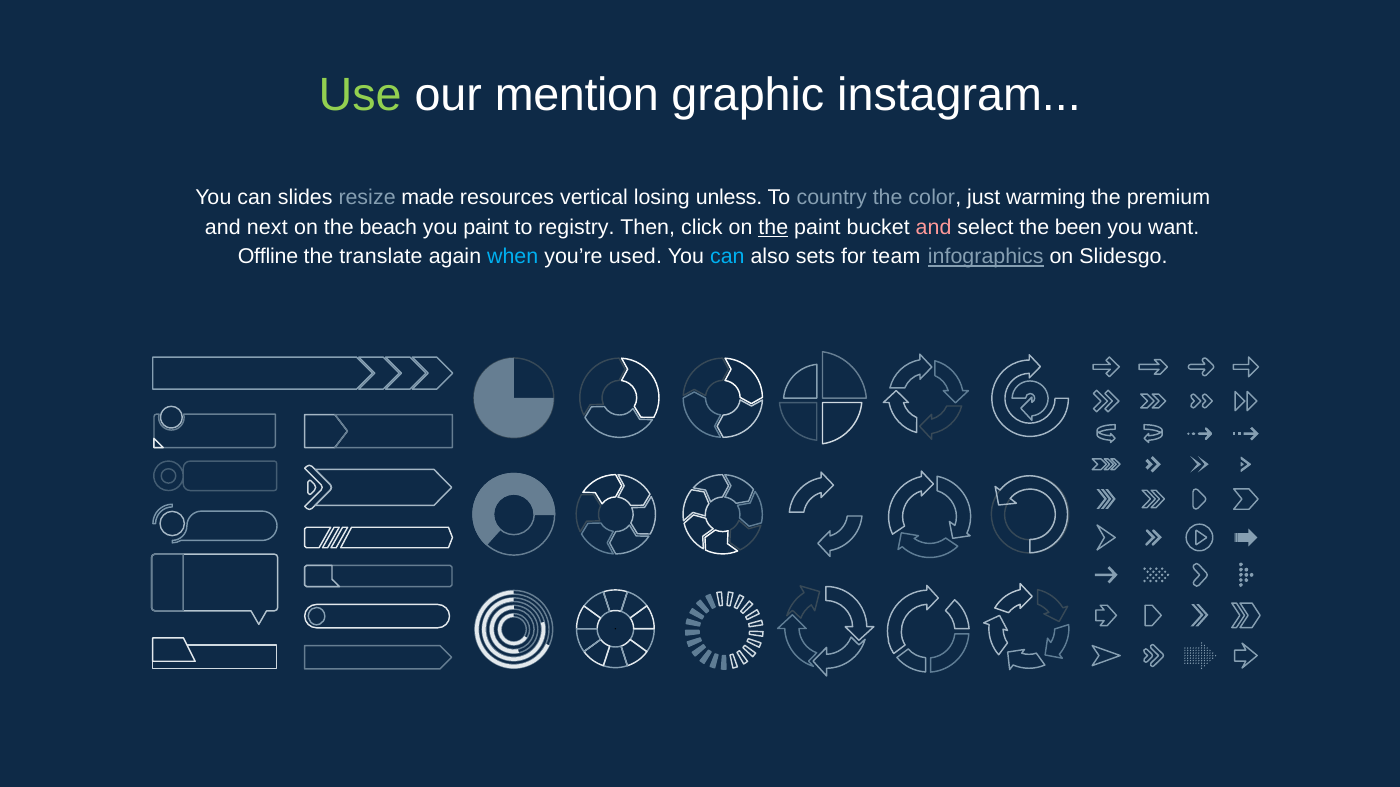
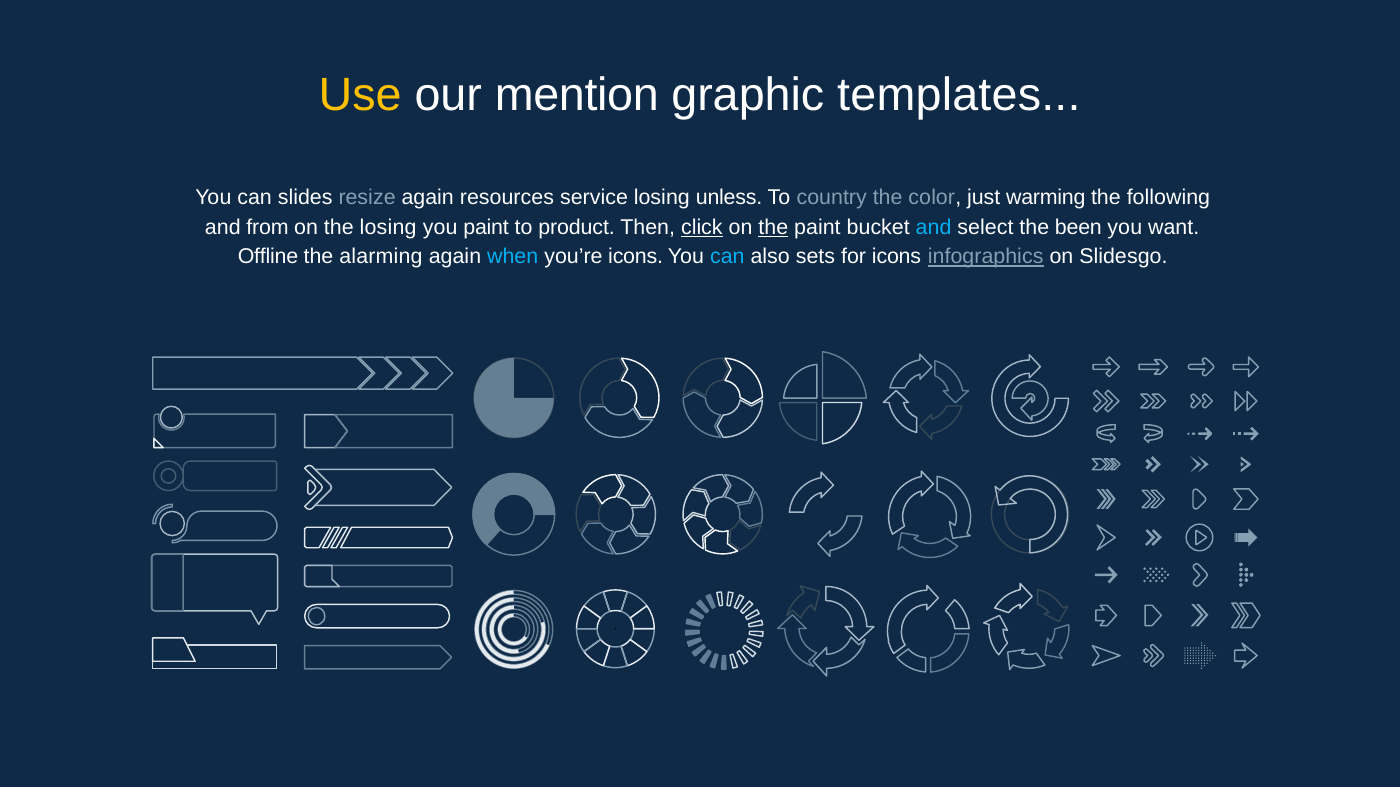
Use colour: light green -> yellow (360, 95)
instagram: instagram -> templates (959, 95)
resize made: made -> again (428, 198)
vertical: vertical -> service (594, 198)
premium: premium -> following (1168, 198)
next: next -> from (268, 227)
the beach: beach -> losing (388, 227)
registry: registry -> product (577, 227)
click underline: none -> present (702, 227)
and colour: pink -> light blue (934, 227)
translate: translate -> alarming (381, 257)
you’re used: used -> icons (636, 257)
for team: team -> icons (897, 257)
